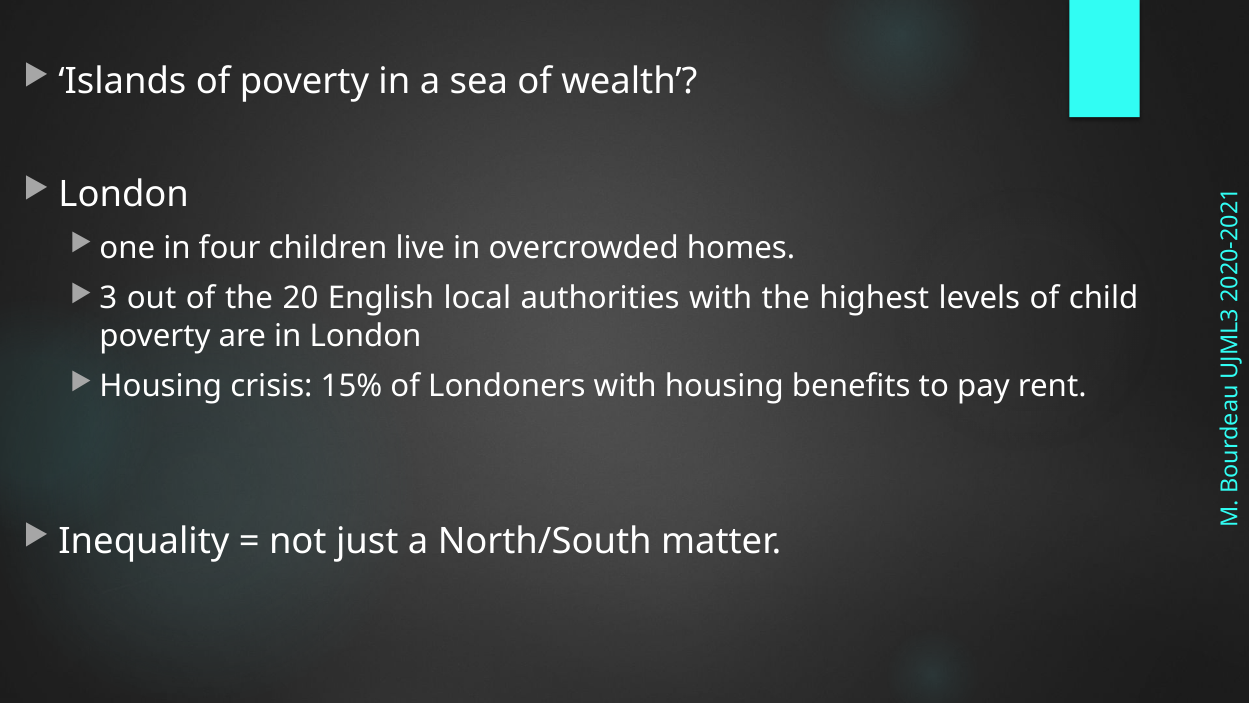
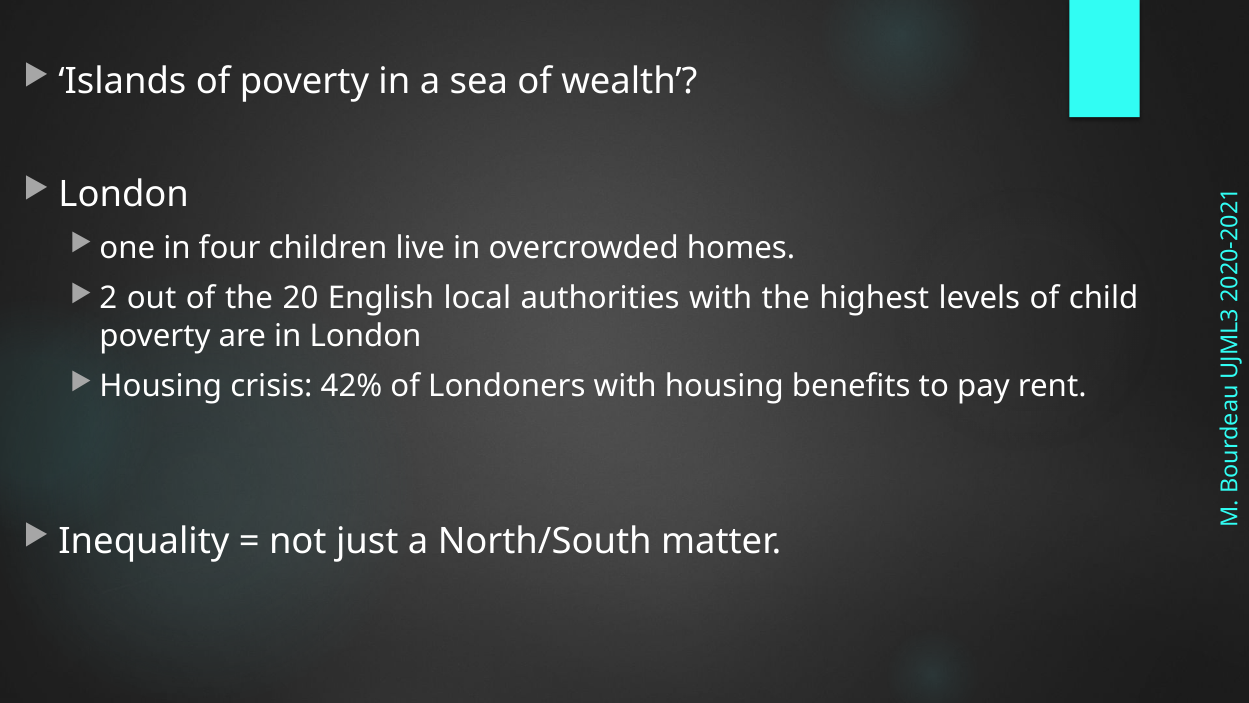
3: 3 -> 2 (108, 298)
15%: 15% -> 42% (351, 386)
